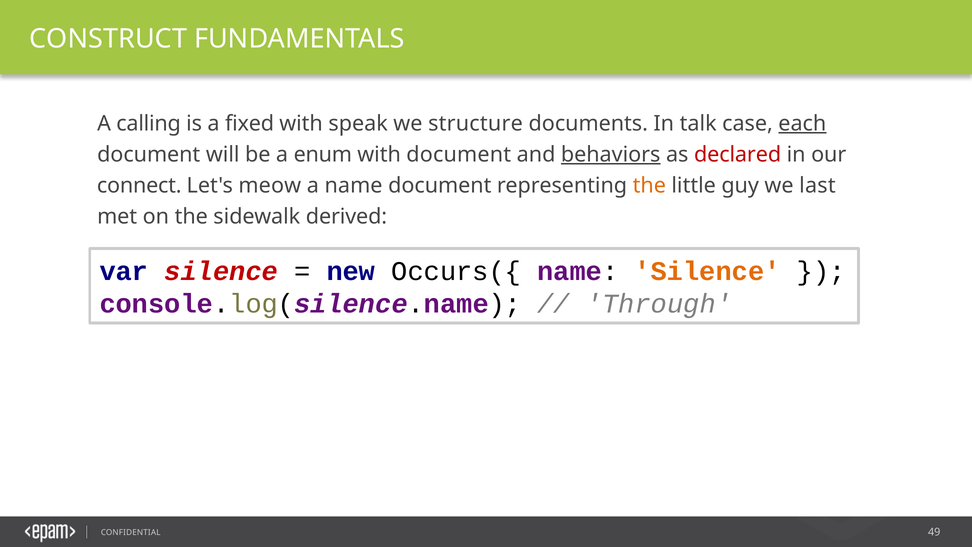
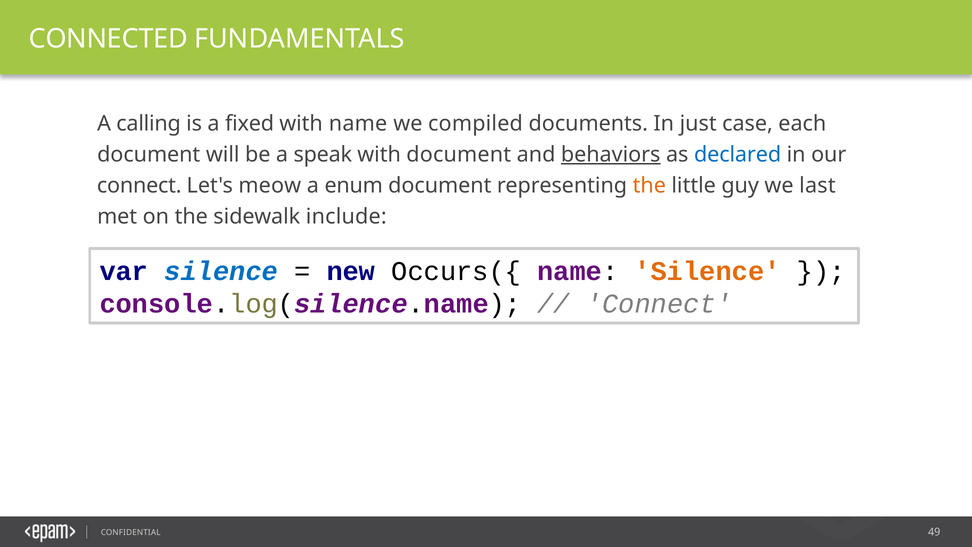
CONSTRUCT: CONSTRUCT -> CONNECTED (108, 39)
with speak: speak -> name (358, 123)
structure: structure -> compiled (475, 123)
talk: talk -> just (698, 123)
each underline: present -> none (802, 123)
enum: enum -> speak (323, 154)
declared colour: red -> blue (738, 154)
a name: name -> enum (354, 186)
derived: derived -> include (346, 217)
silence colour: red -> blue (221, 271)
Through: Through -> Connect (659, 304)
